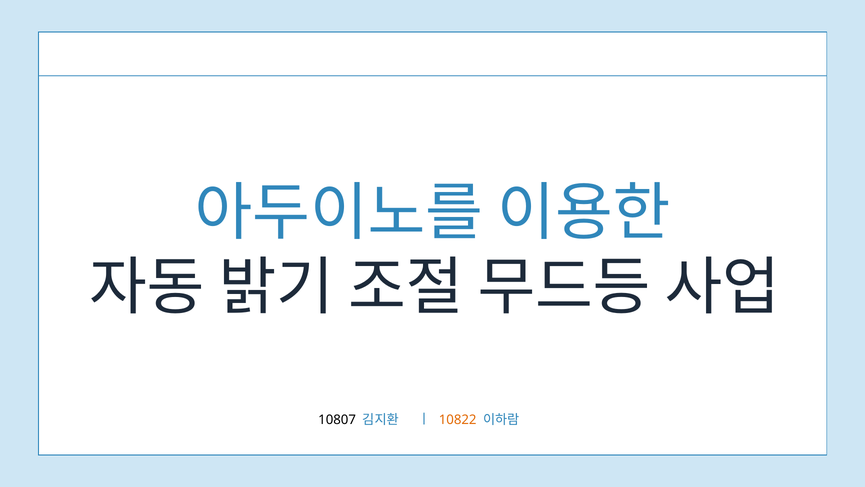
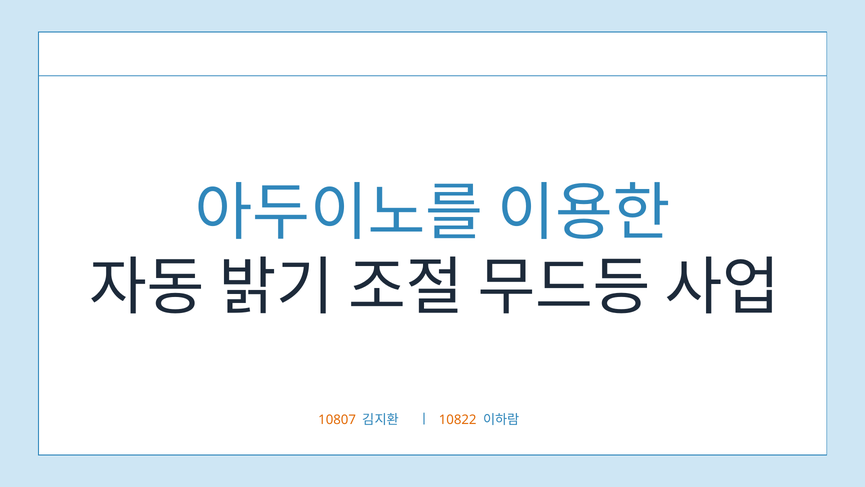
10807 colour: black -> orange (337, 420)
